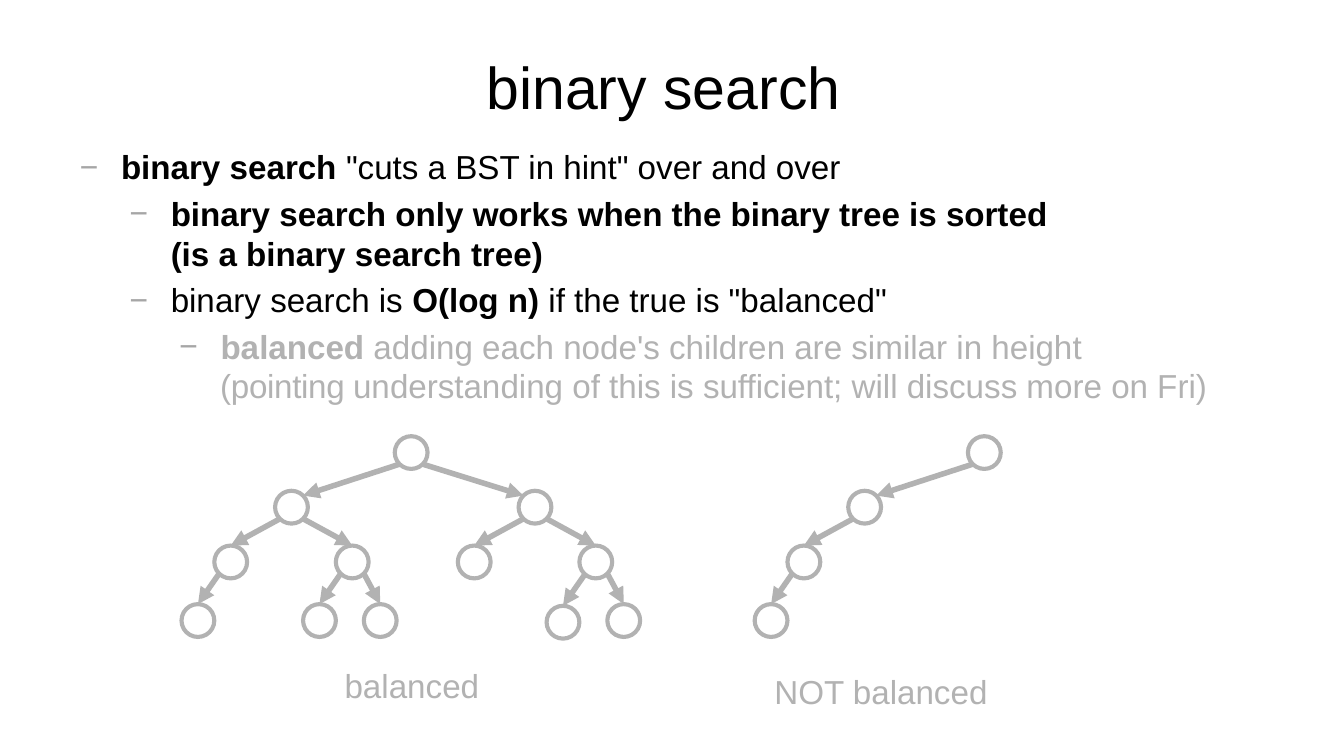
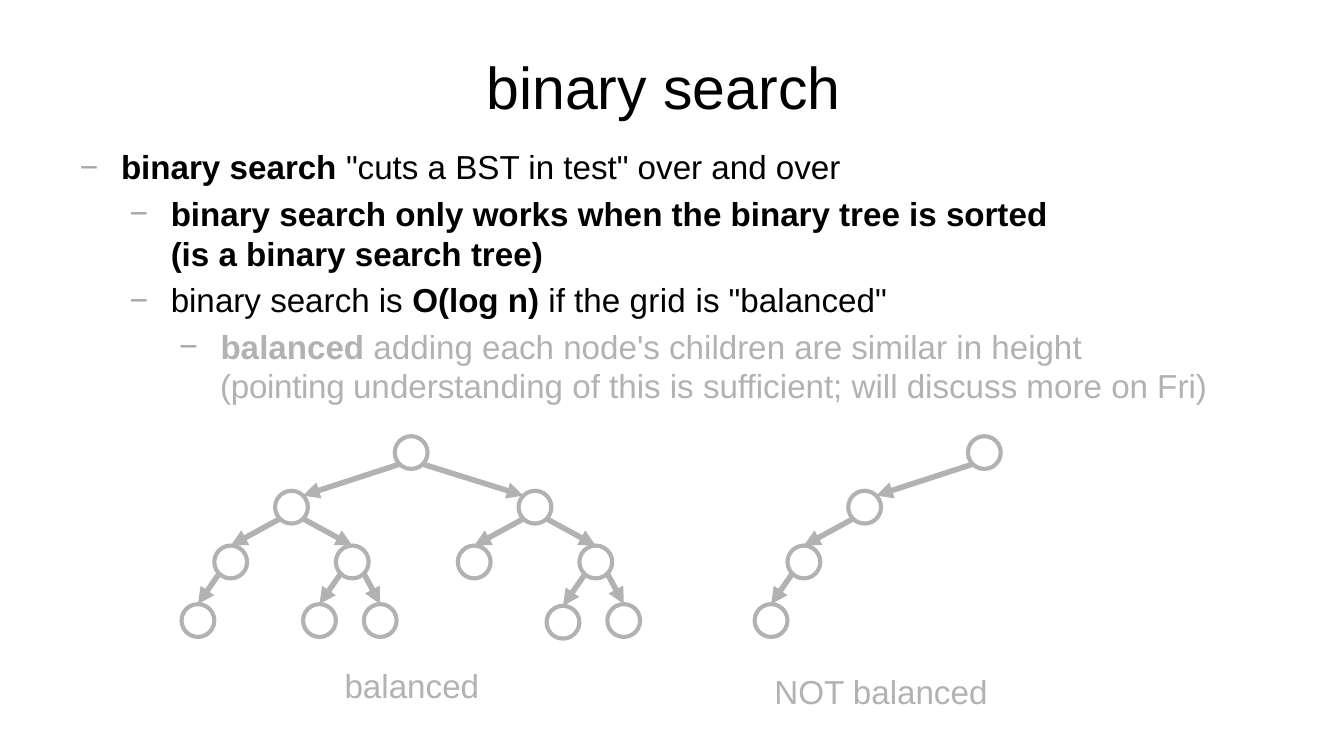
hint: hint -> test (596, 169)
true: true -> grid (658, 301)
